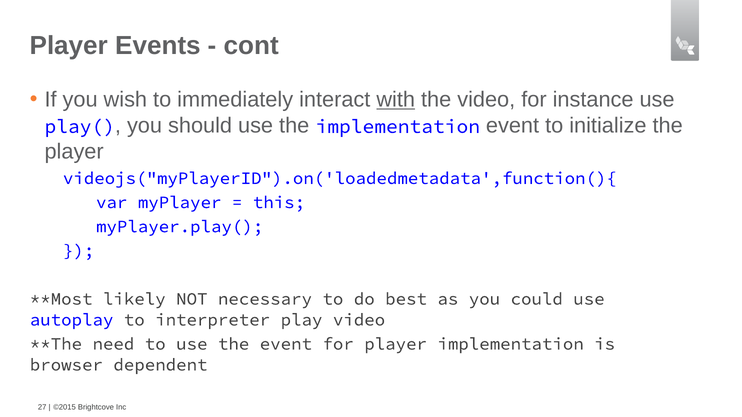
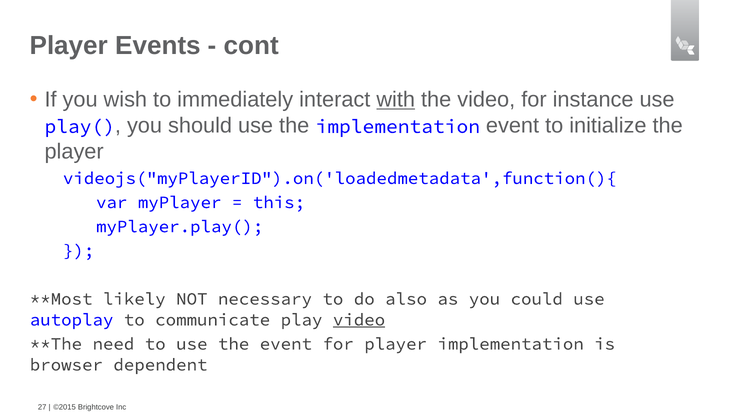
best: best -> also (406, 299)
interpreter: interpreter -> communicate (213, 320)
video underline: none -> present (359, 320)
